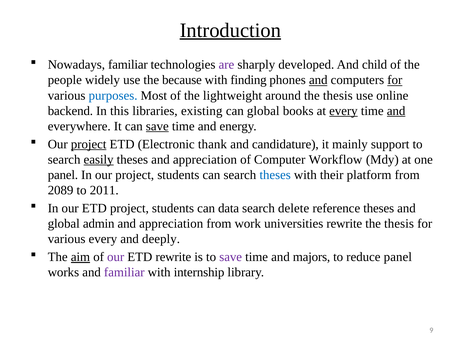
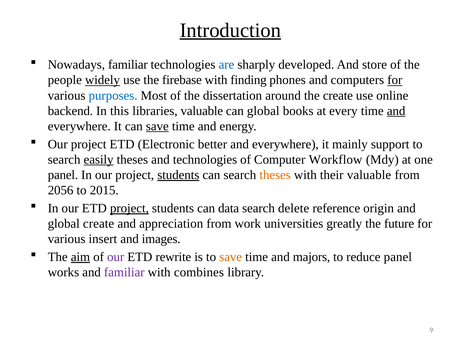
are colour: purple -> blue (226, 65)
child: child -> store (375, 65)
widely underline: none -> present (103, 80)
because: because -> firebase (182, 80)
and underline: present -> none (318, 80)
lightweight: lightweight -> dissertation (233, 95)
around the thesis: thesis -> create (338, 95)
libraries existing: existing -> valuable (202, 111)
every underline: present -> none (343, 111)
project underline: present -> none (89, 144)
thank: thank -> better (213, 144)
candidature: candidature -> everywhere (285, 144)
theses and appreciation: appreciation -> technologies (205, 159)
students underline: none -> present (178, 175)
theses colour: blue -> orange (275, 175)
their platform: platform -> valuable (369, 175)
2089: 2089 -> 2056 (61, 190)
2011: 2011 -> 2015 (104, 190)
project underline: none -> present (129, 208)
reference theses: theses -> origin (379, 208)
global admin: admin -> create (99, 224)
universities rewrite: rewrite -> greatly (344, 224)
thesis: thesis -> future (399, 224)
various every: every -> insert (103, 239)
deeply: deeply -> images (161, 239)
save colour: purple -> orange (231, 257)
internship: internship -> combines (199, 272)
